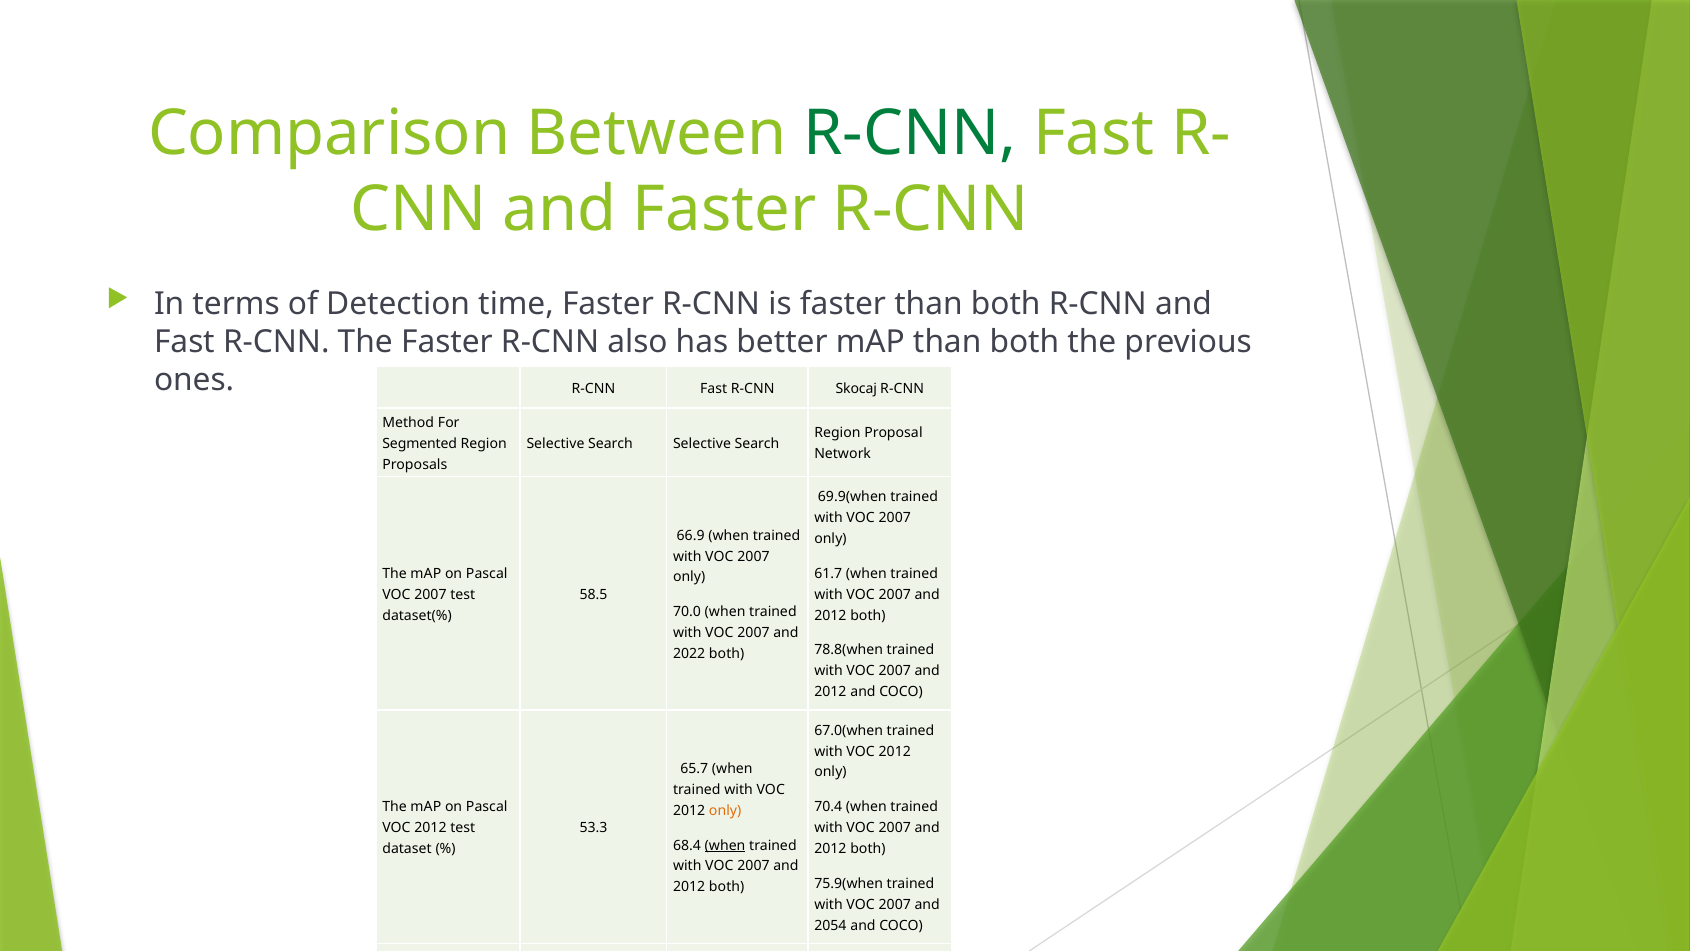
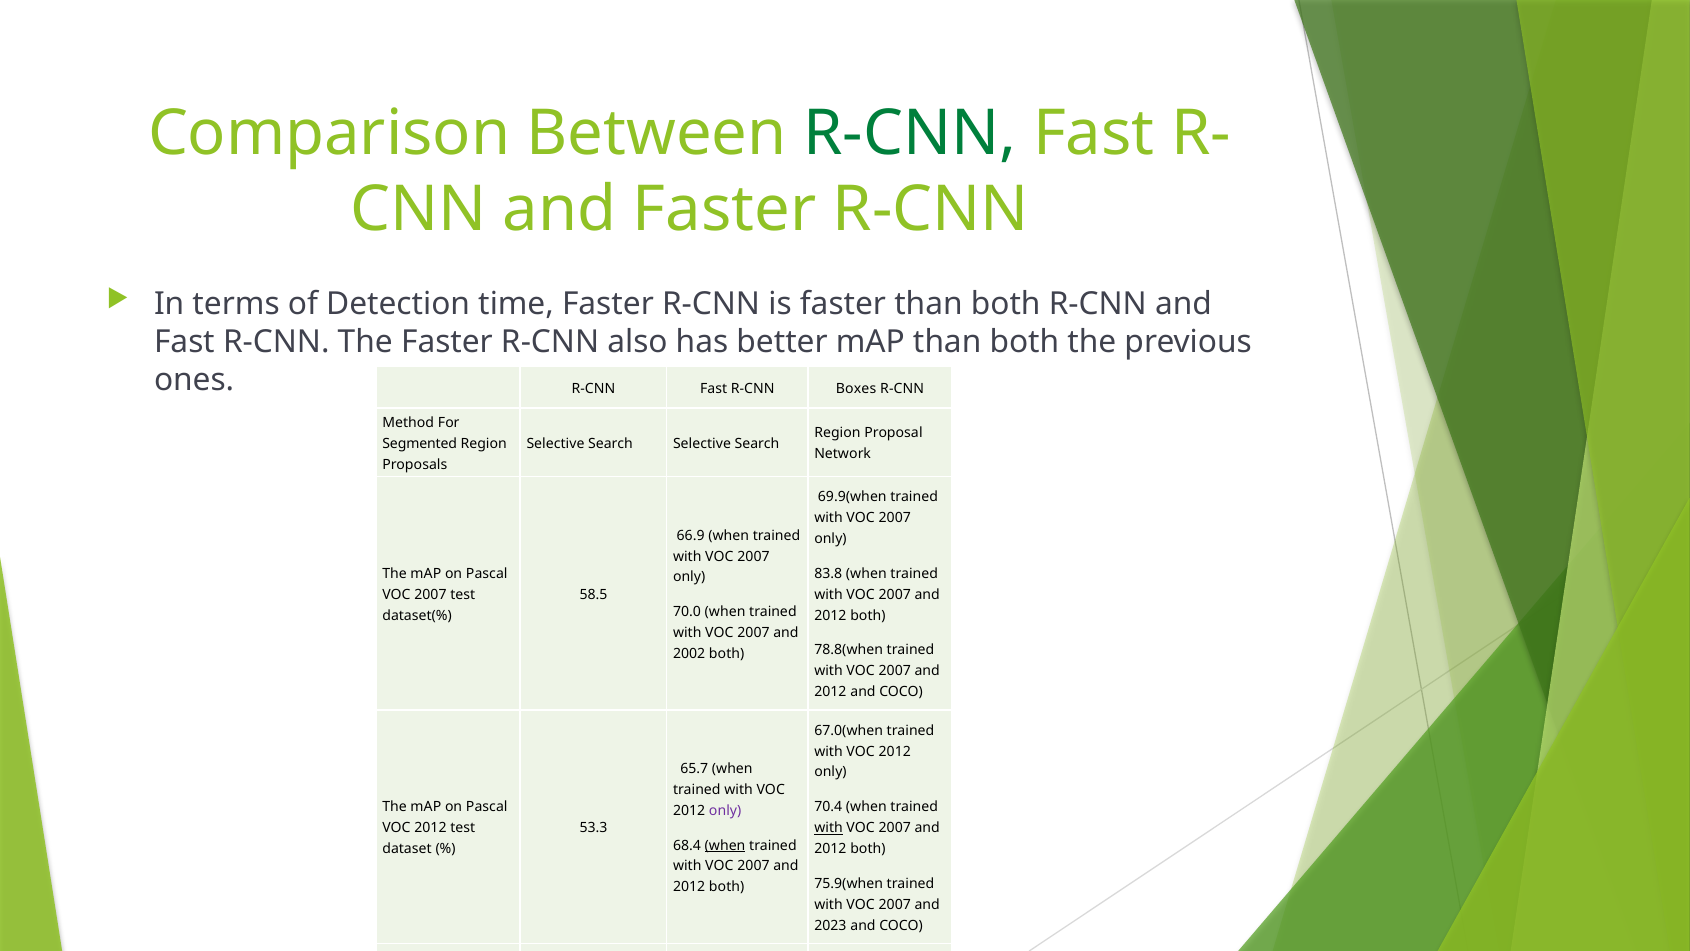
Skocaj: Skocaj -> Boxes (856, 388)
61.7: 61.7 -> 83.8 (828, 574)
2022: 2022 -> 2002 (689, 653)
only colour: orange -> purple (725, 810)
with underline: none -> present (829, 828)
2054: 2054 -> 2023 (830, 925)
